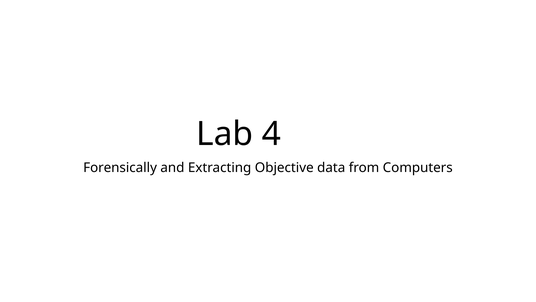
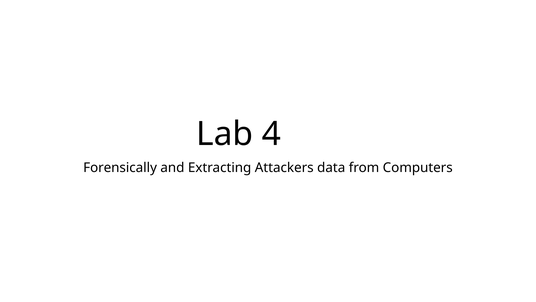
Objective: Objective -> Attackers (284, 168)
